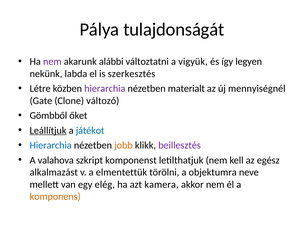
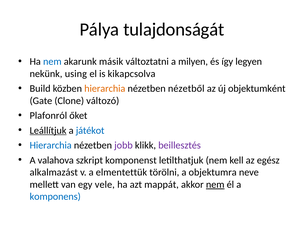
nem colour: purple -> blue (52, 62)
alábbi: alábbi -> másik (111, 62)
vigyük: vigyük -> milyen (193, 62)
labda: labda -> using (76, 74)
szerkesztés: szerkesztés -> kikapcsolva (132, 74)
Létre: Létre -> Build (40, 89)
hierarchia colour: purple -> orange (105, 89)
materialt: materialt -> nézetből (186, 89)
mennyiségnél: mennyiségnél -> objektumként (257, 89)
Gömbből: Gömbből -> Plafonról (48, 116)
jobb colour: orange -> purple (124, 145)
elég: elég -> vele (105, 184)
kamera: kamera -> mappát (162, 184)
nem underline: none -> present (215, 184)
komponens colour: orange -> blue (55, 197)
